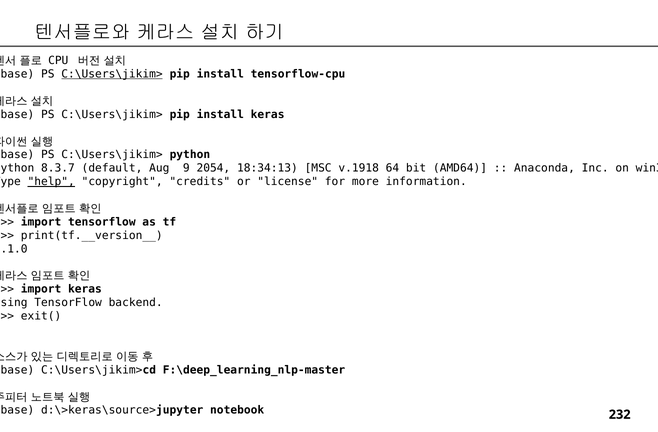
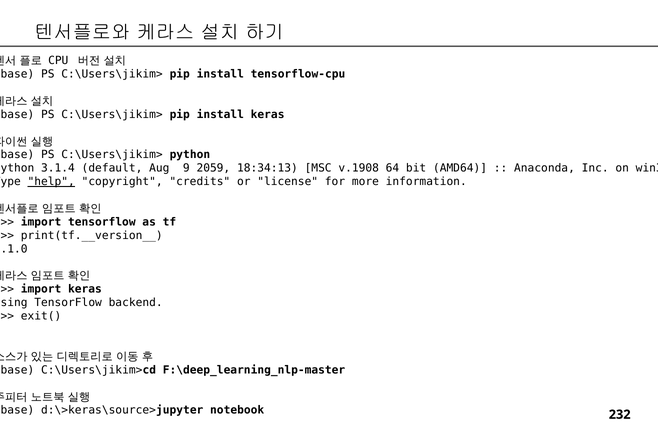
C:\Users\jikim> underline: present -> none (112, 74)
8.3.7: 8.3.7 -> 3.1.4 (58, 168)
2054: 2054 -> 2059 (213, 168)
v.1918: v.1918 -> v.1908 (359, 168)
